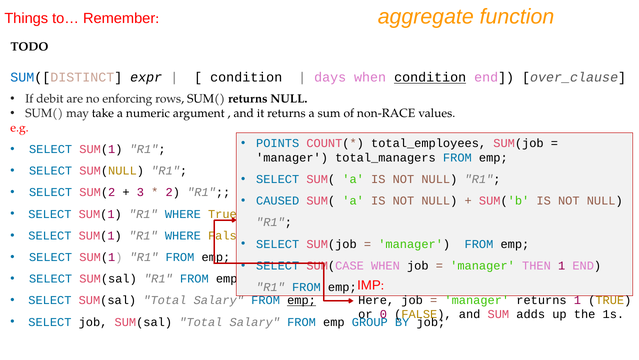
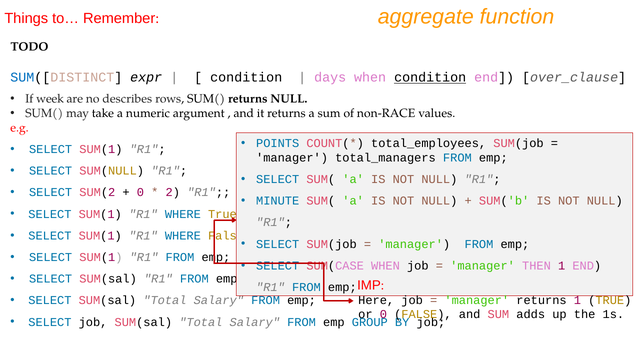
debit: debit -> week (50, 99)
enforcing: enforcing -> describes (127, 99)
3: 3 -> 0 (140, 192)
CAUSED: CAUSED -> MINUTE (278, 201)
emp underline: present -> none (302, 300)
